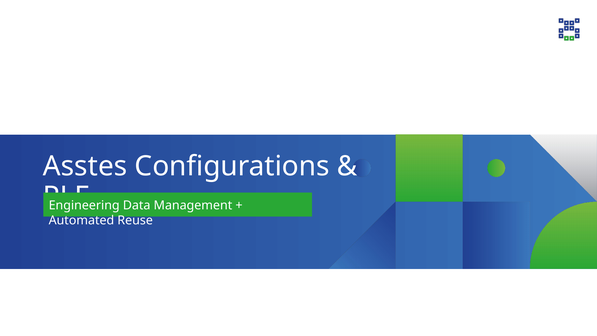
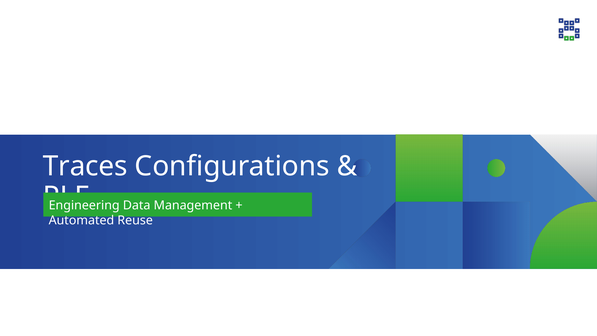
Asstes: Asstes -> Traces (85, 166)
